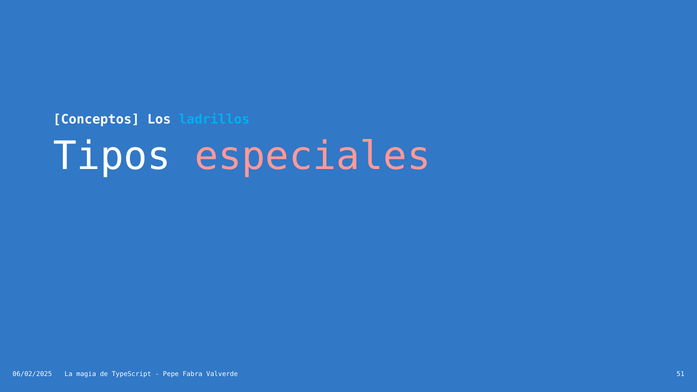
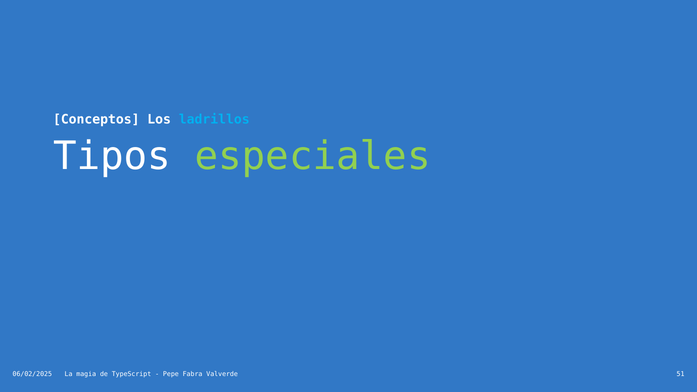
especiales colour: pink -> light green (313, 156)
